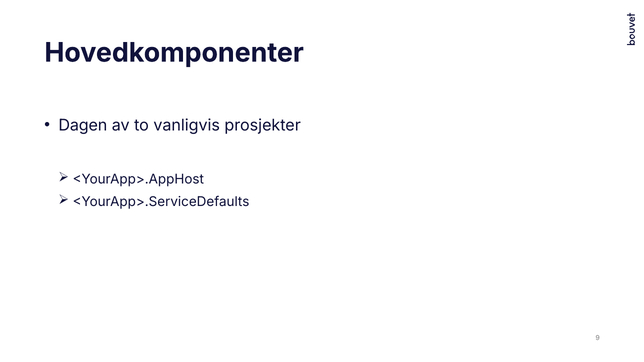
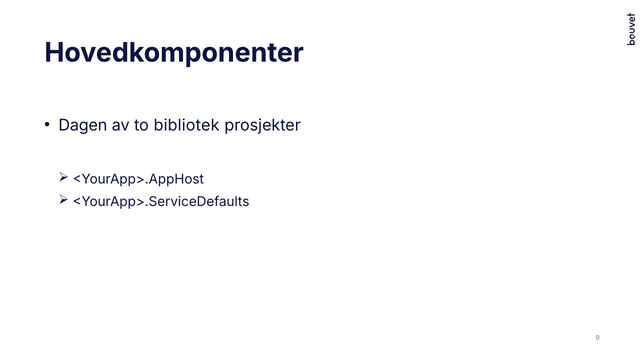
vanligvis: vanligvis -> bibliotek (187, 125)
